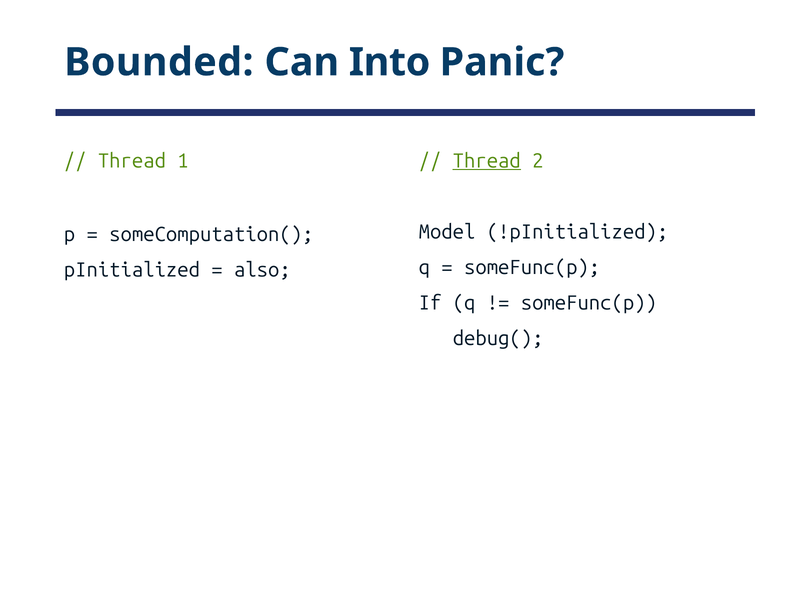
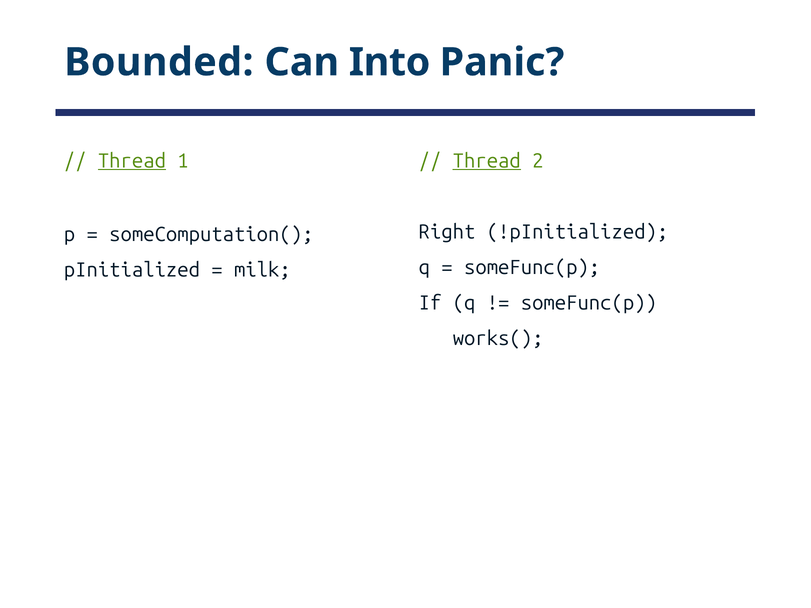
Thread underline: none -> present (132, 161)
Model: Model -> Right (447, 232)
also: also -> milk (262, 270)
debug(: debug( -> works( (498, 339)
